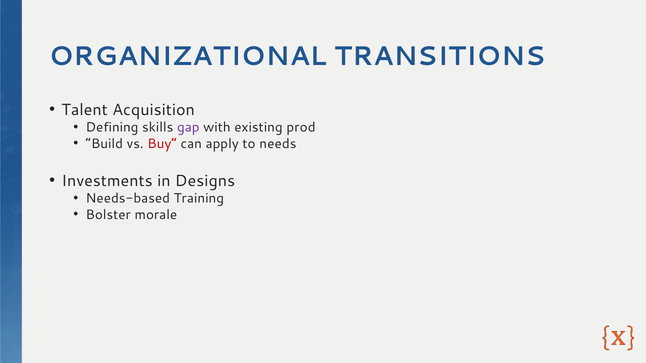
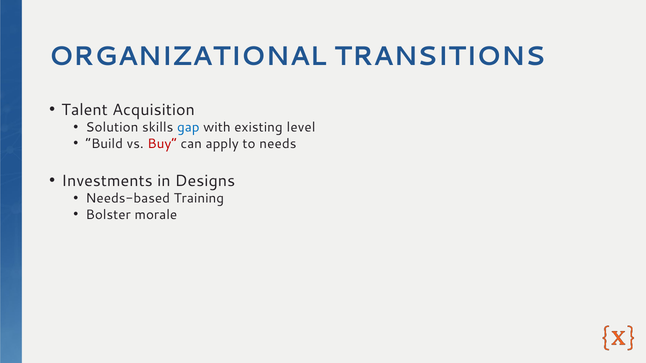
Defining: Defining -> Solution (112, 128)
gap colour: purple -> blue (188, 128)
prod: prod -> level (301, 128)
